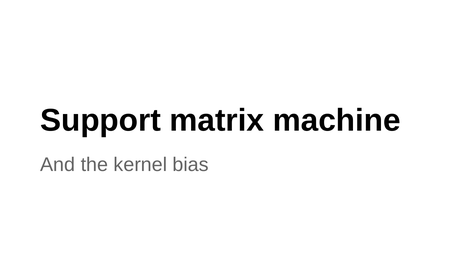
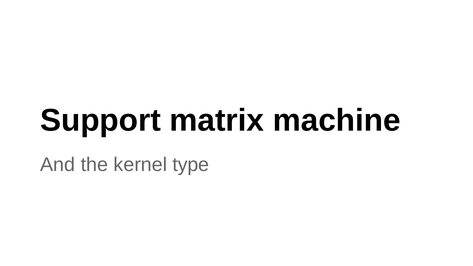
bias: bias -> type (191, 165)
